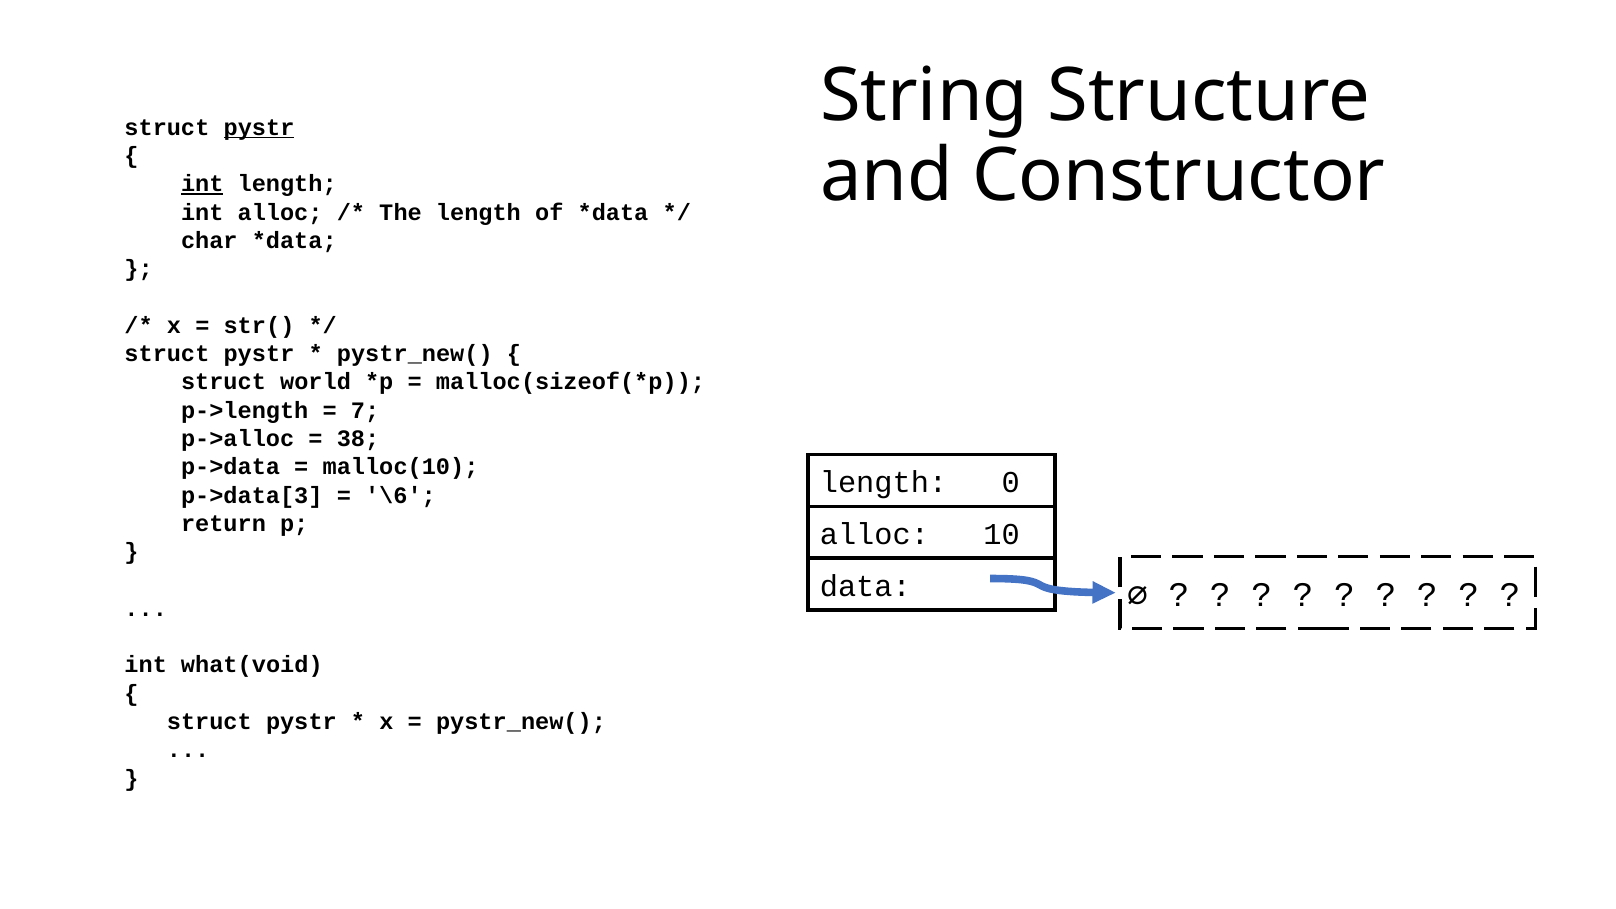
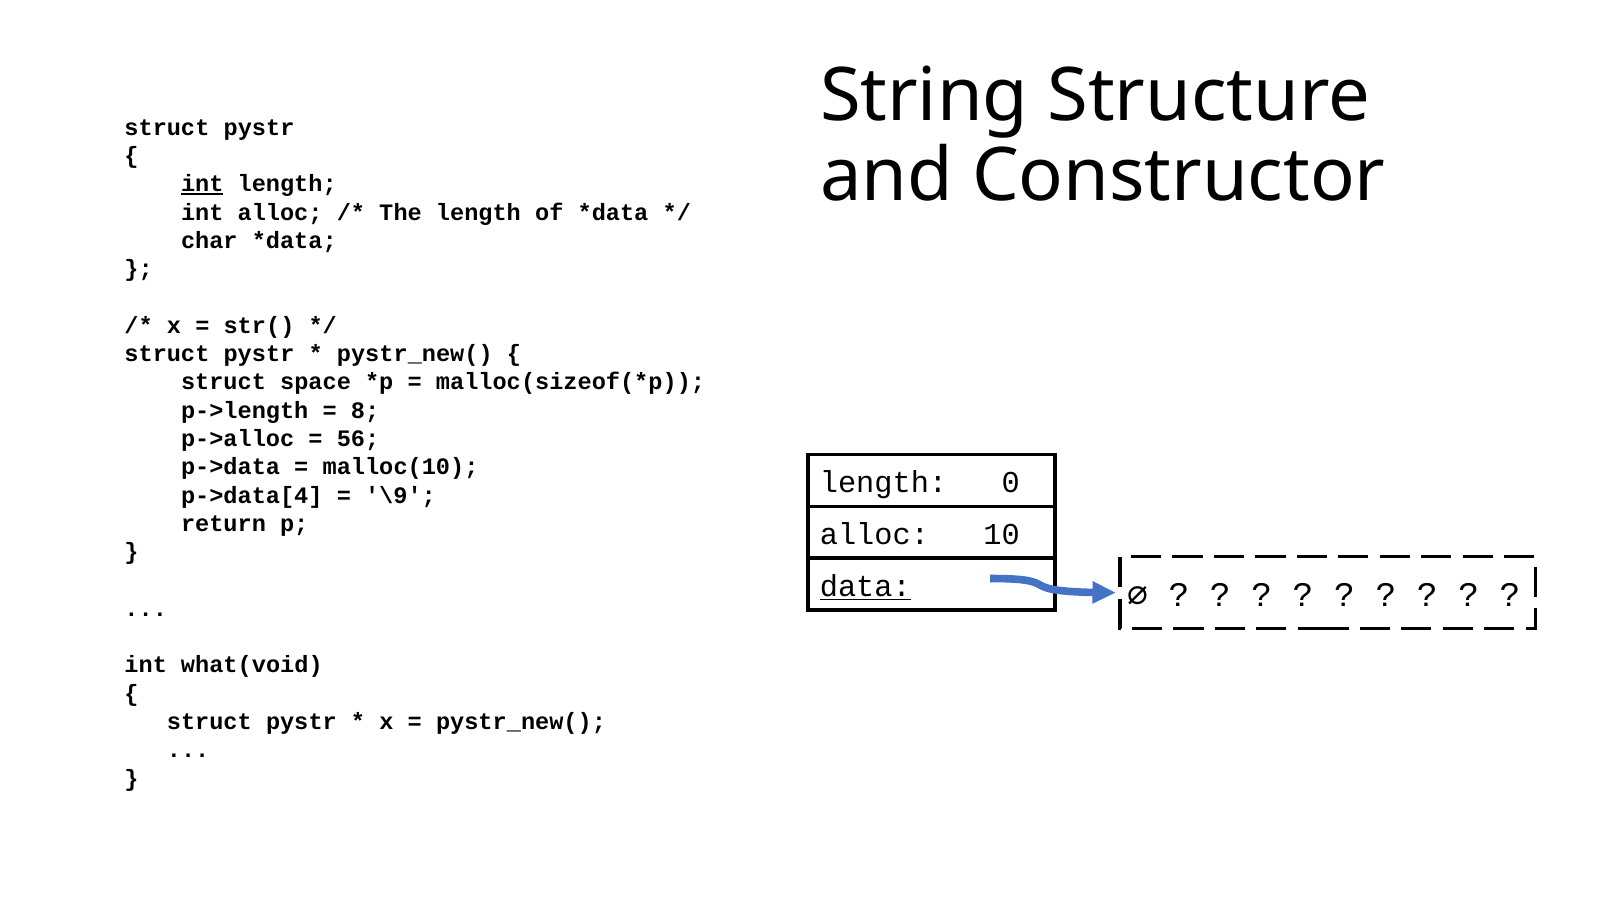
pystr underline: present -> none (259, 127)
world: world -> space (316, 382)
7: 7 -> 8 (365, 410)
38: 38 -> 56 (358, 439)
p->data[3: p->data[3 -> p->data[4 (252, 495)
\6: \6 -> \9 (400, 495)
data underline: none -> present (865, 586)
